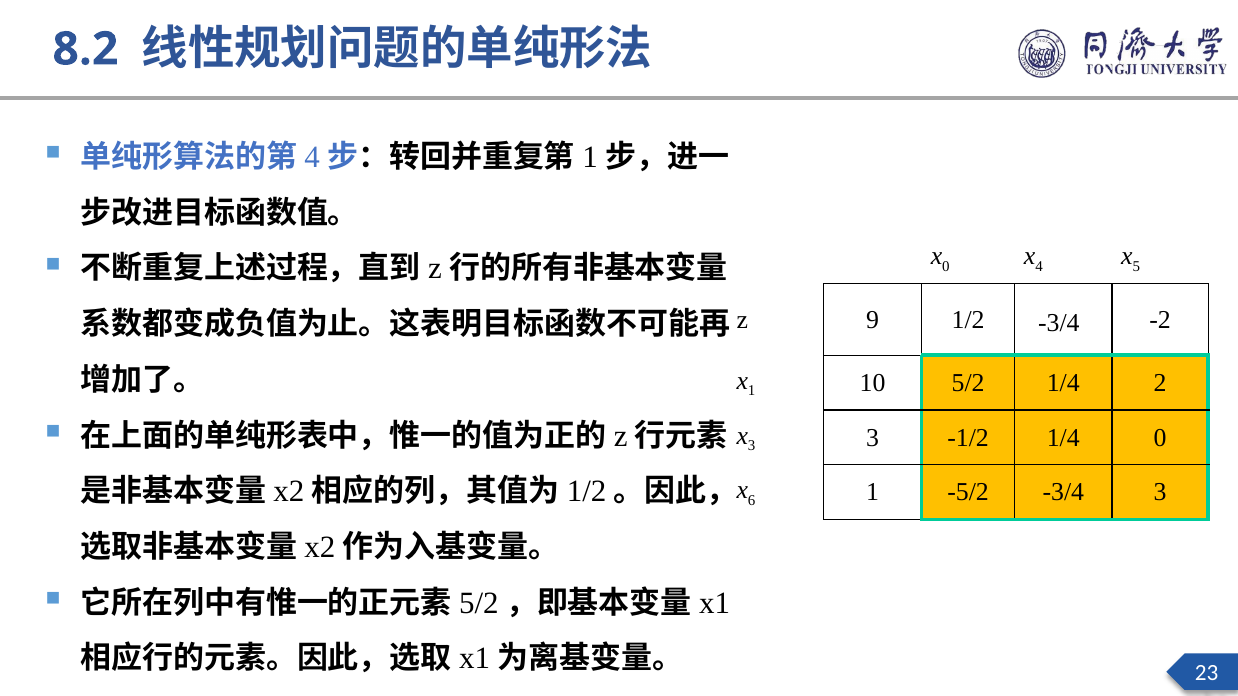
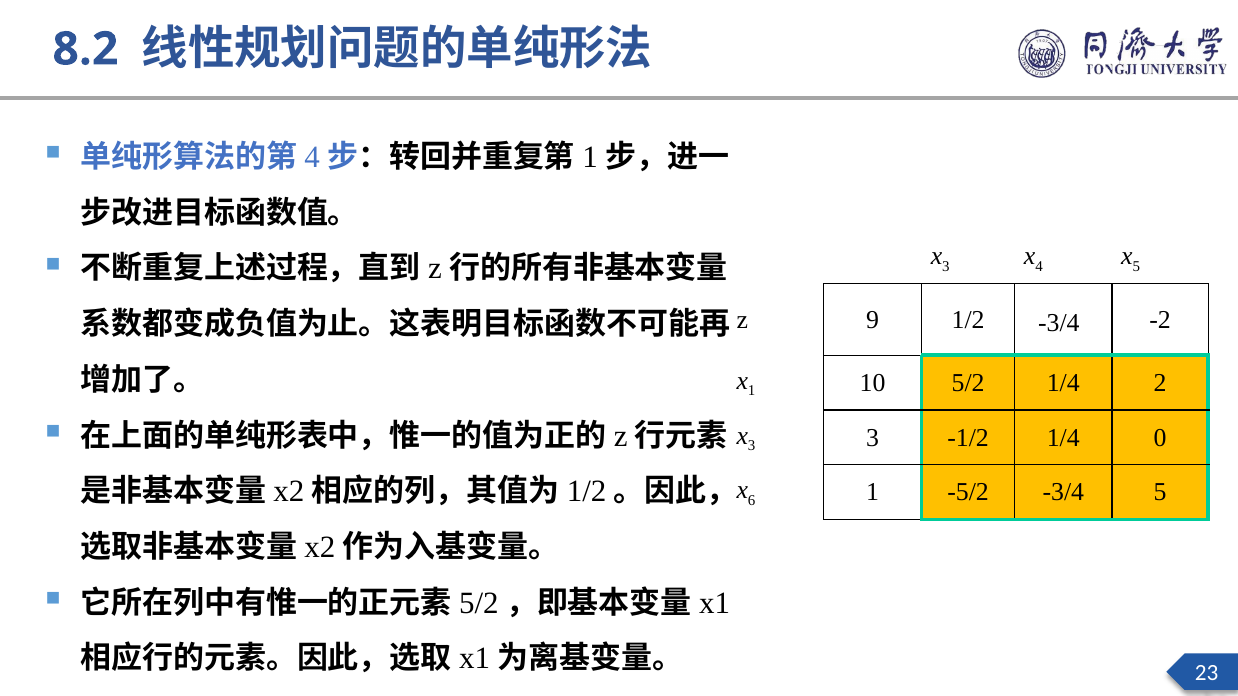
0: 0 -> 3 (946, 267)
-3/4 3: 3 -> 5 (1160, 493)
